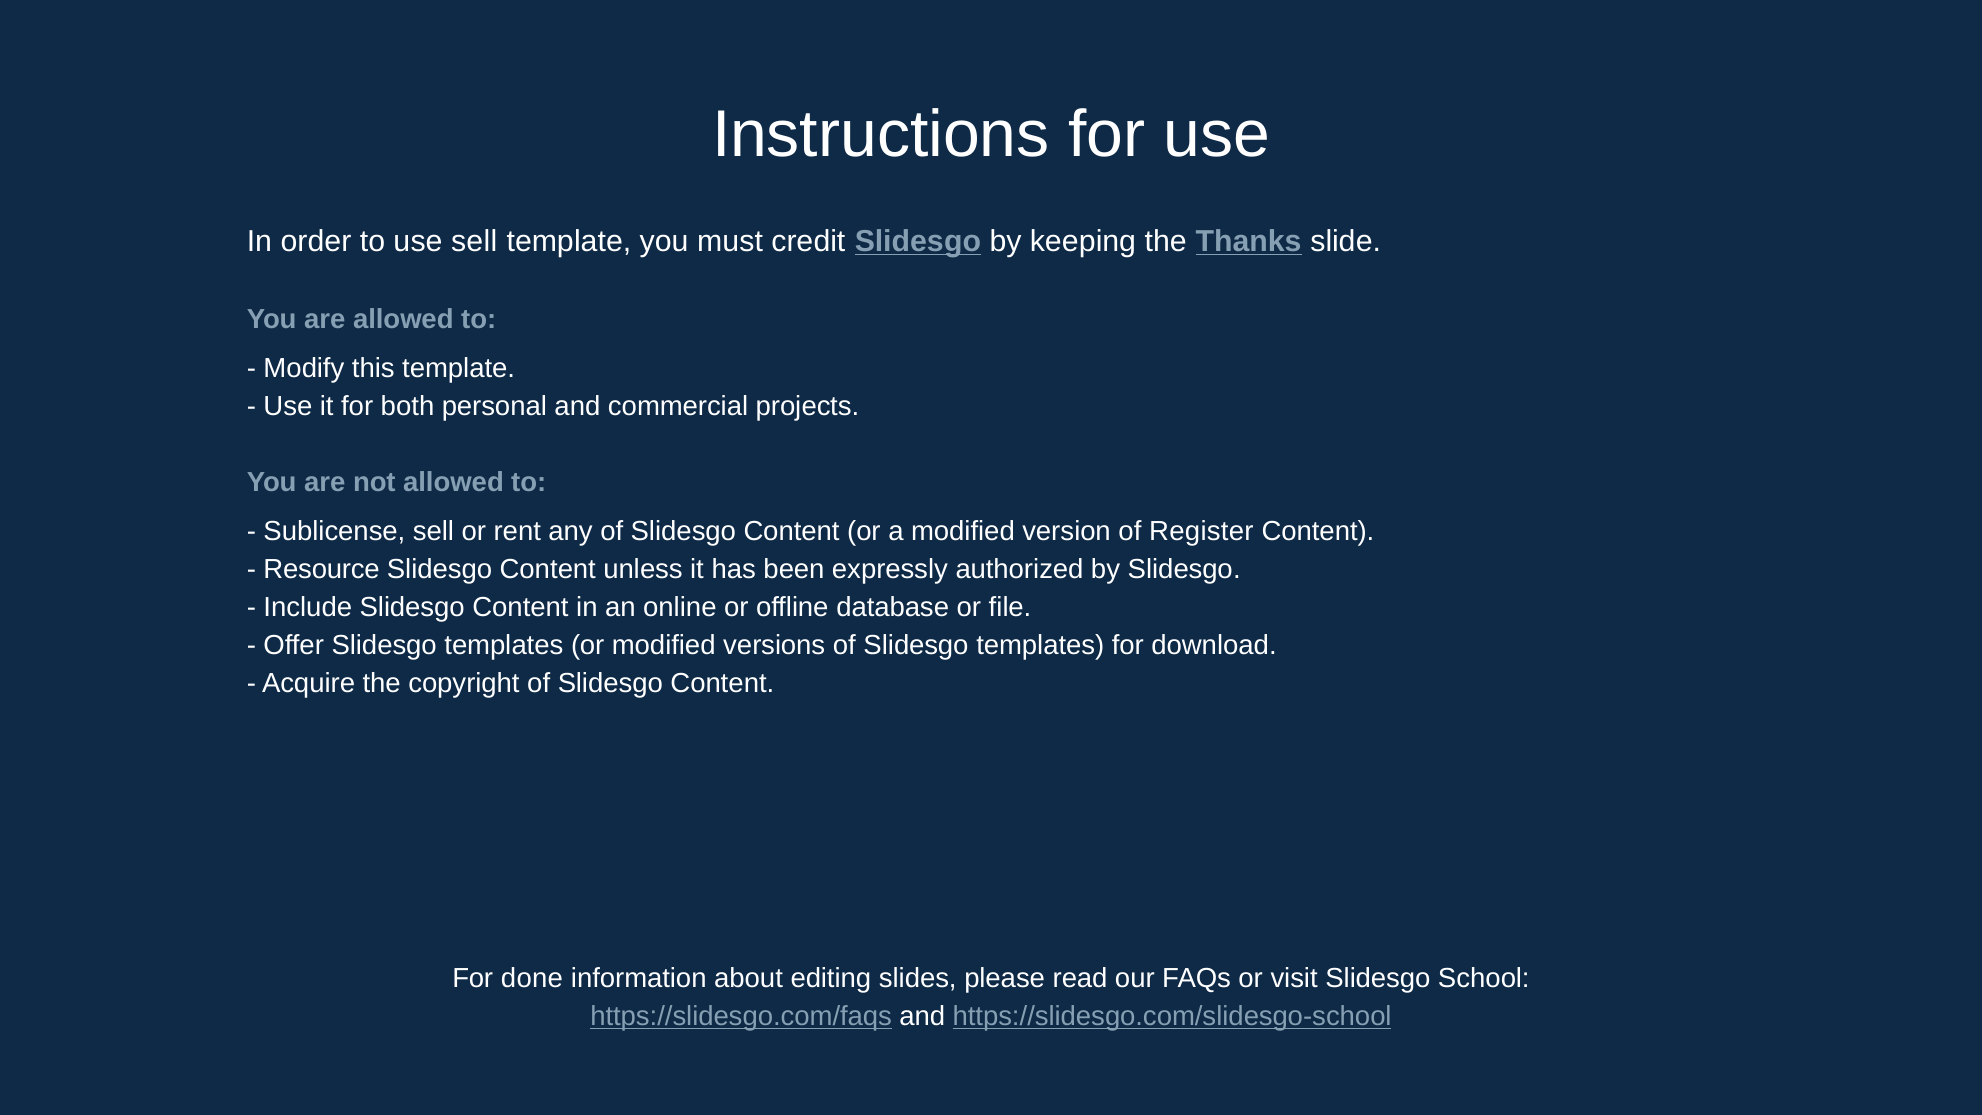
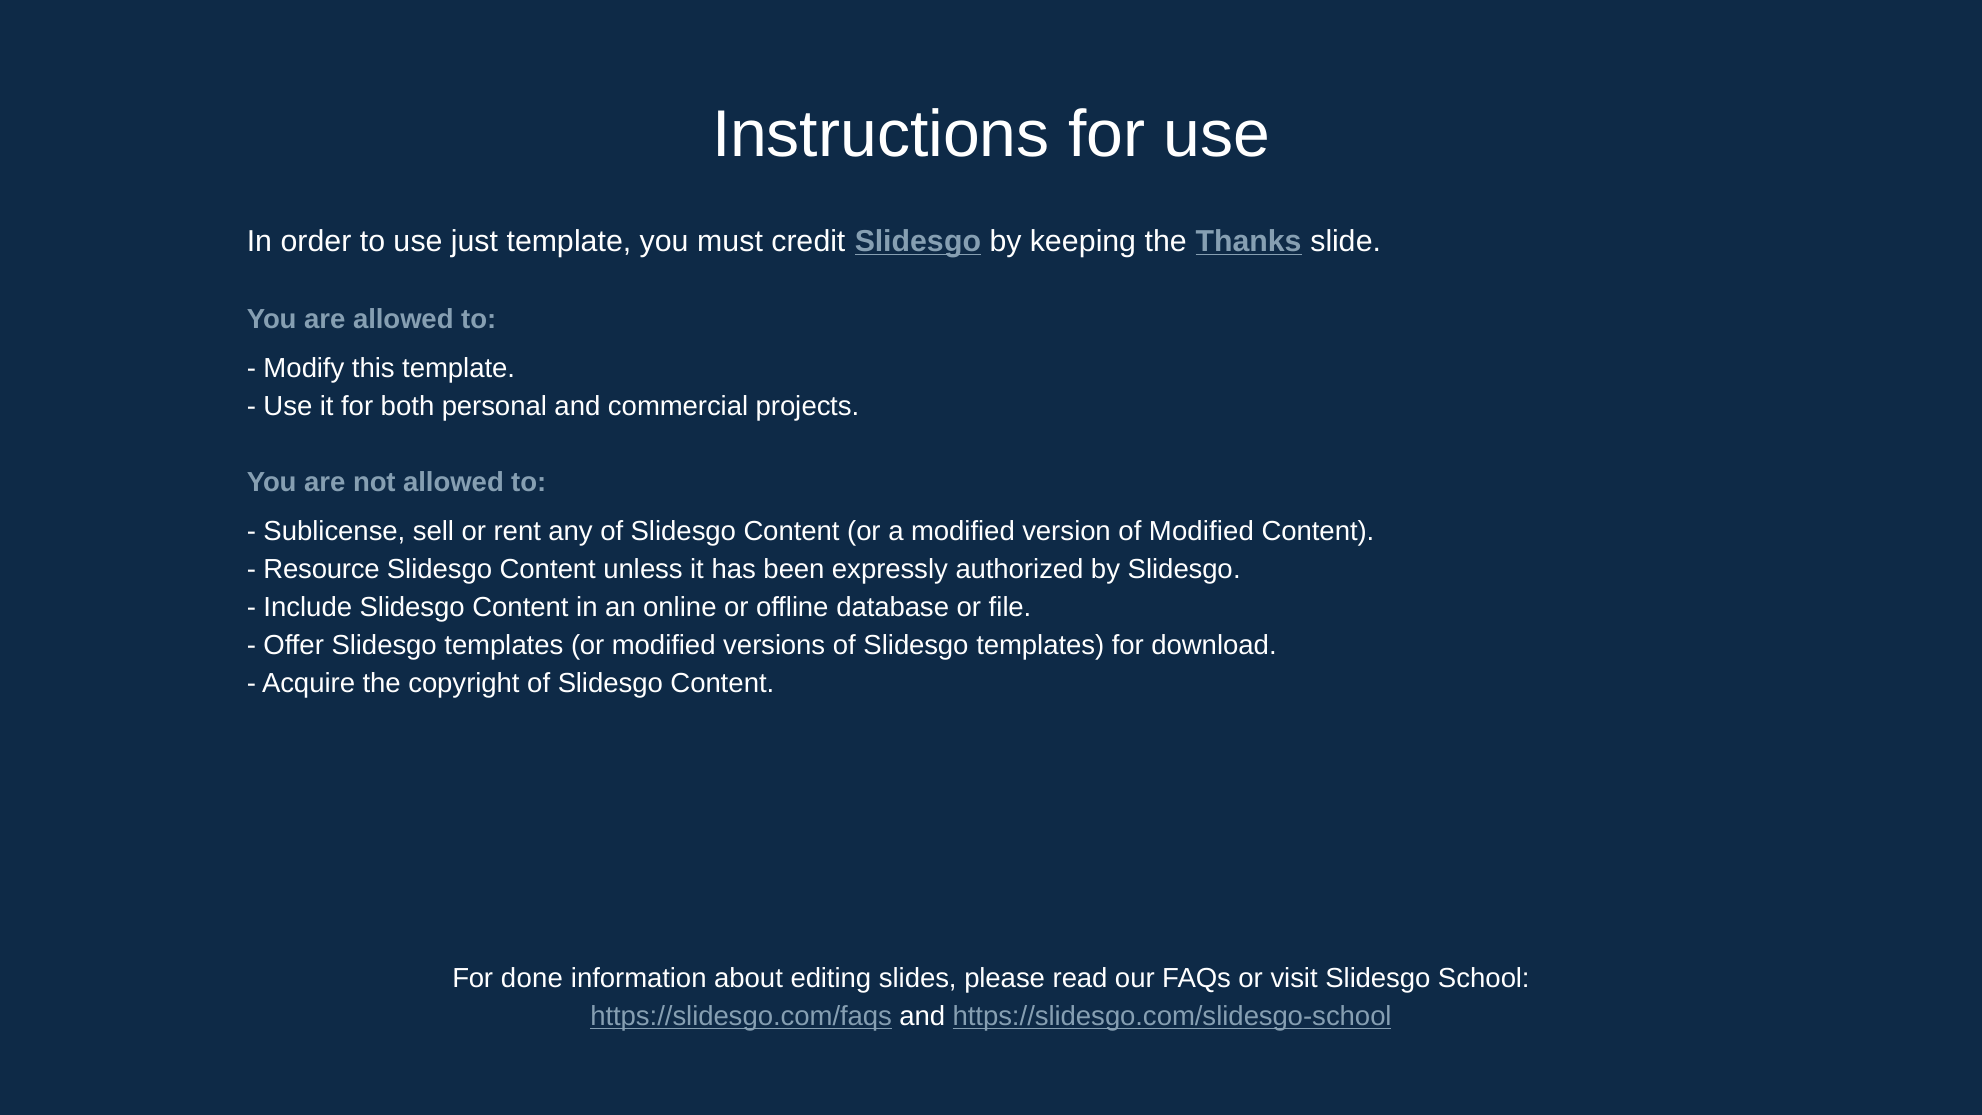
use sell: sell -> just (474, 241)
of Register: Register -> Modified (1201, 532)
